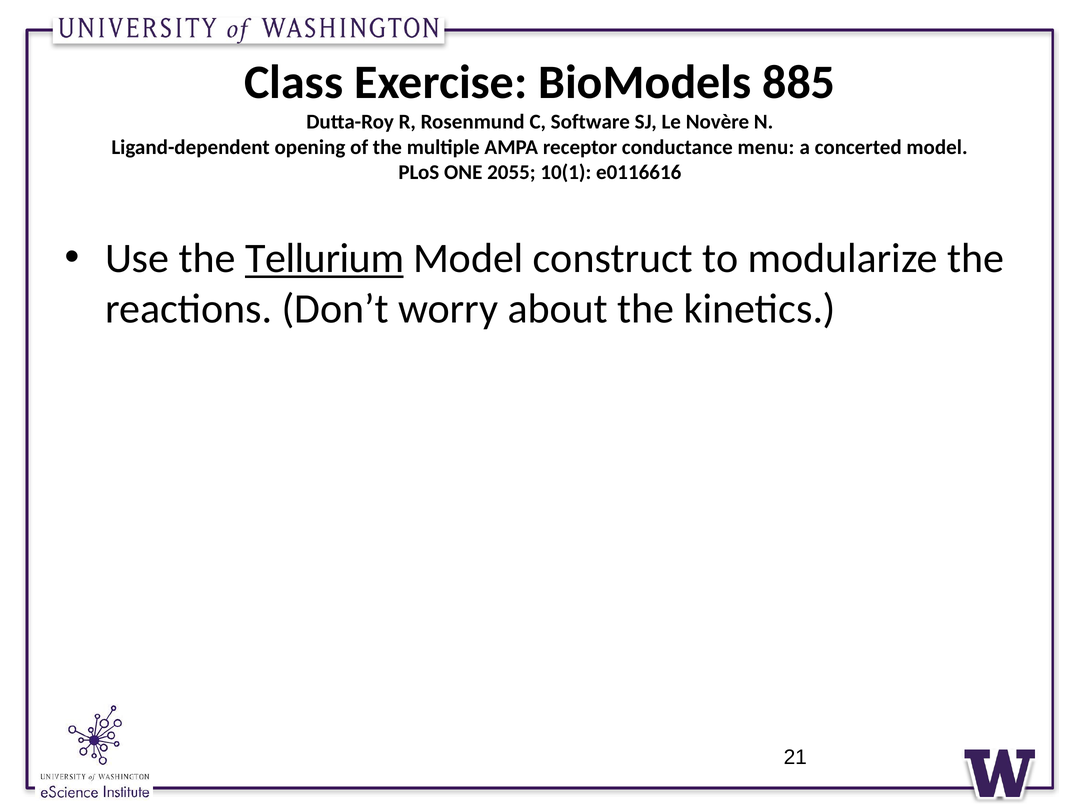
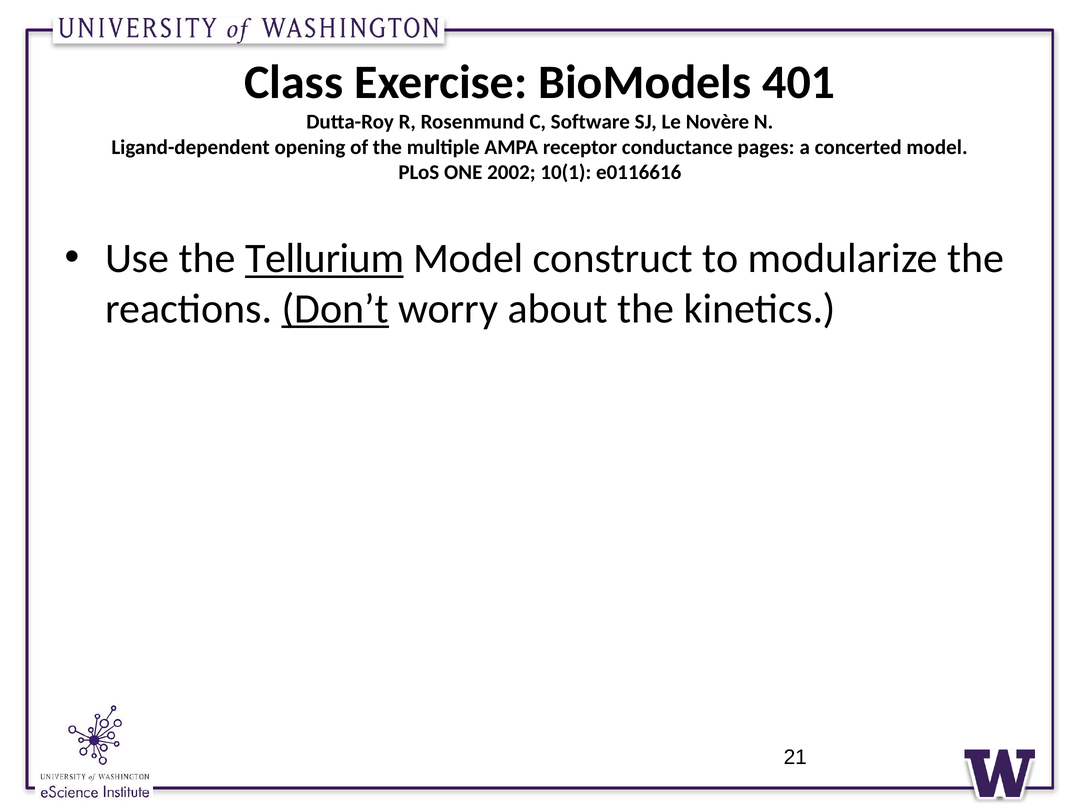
885: 885 -> 401 (799, 82)
menu: menu -> pages (766, 147)
2055: 2055 -> 2002 (511, 172)
Don’t underline: none -> present (335, 309)
